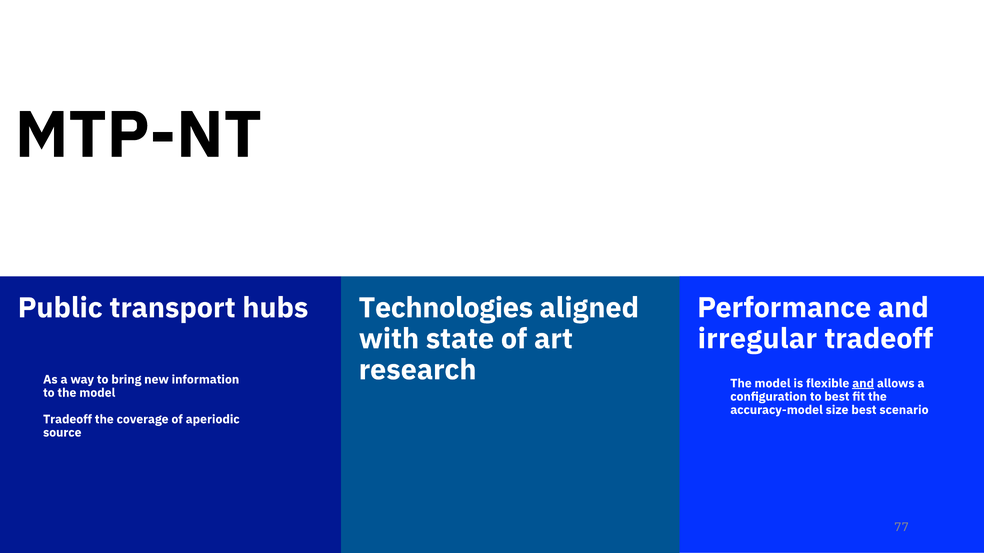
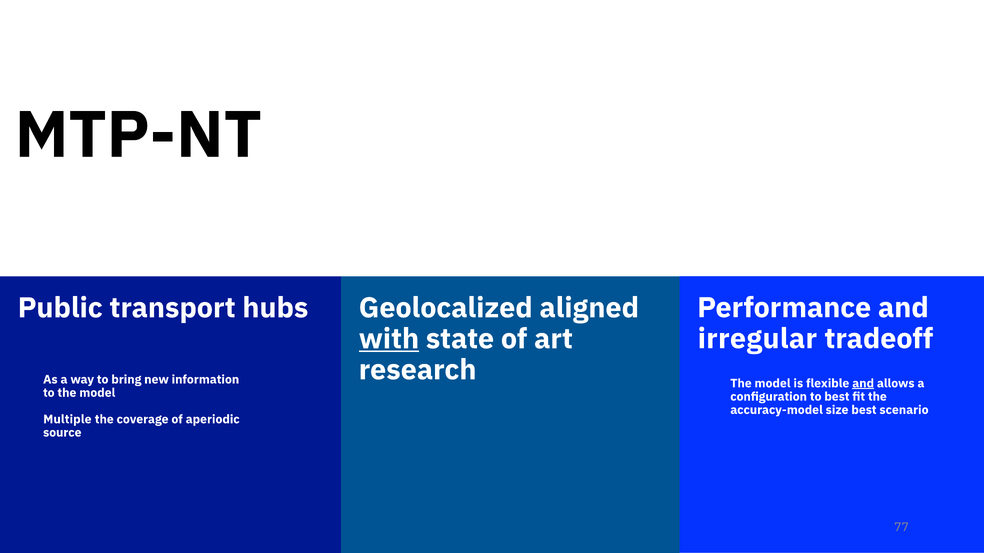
Technologies: Technologies -> Geolocalized (446, 308)
with underline: none -> present (389, 339)
Tradeoff: Tradeoff -> Multiple (67, 420)
